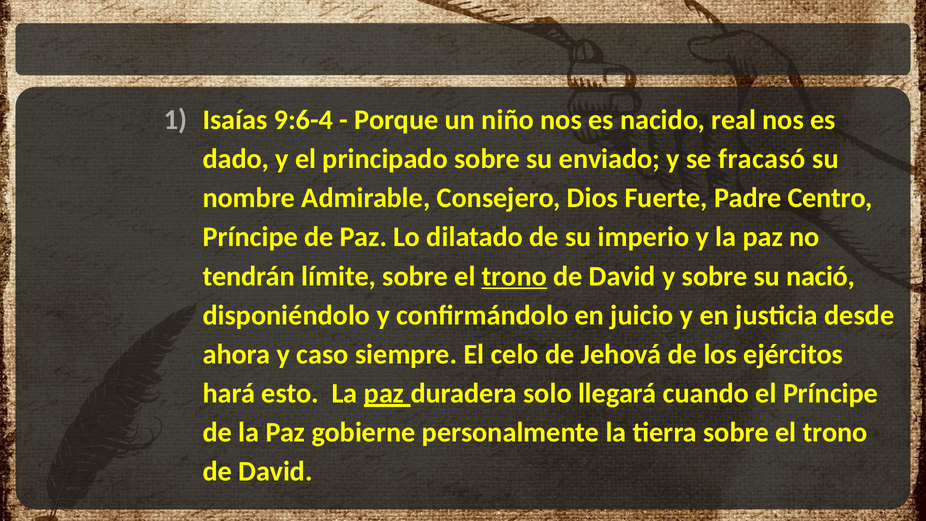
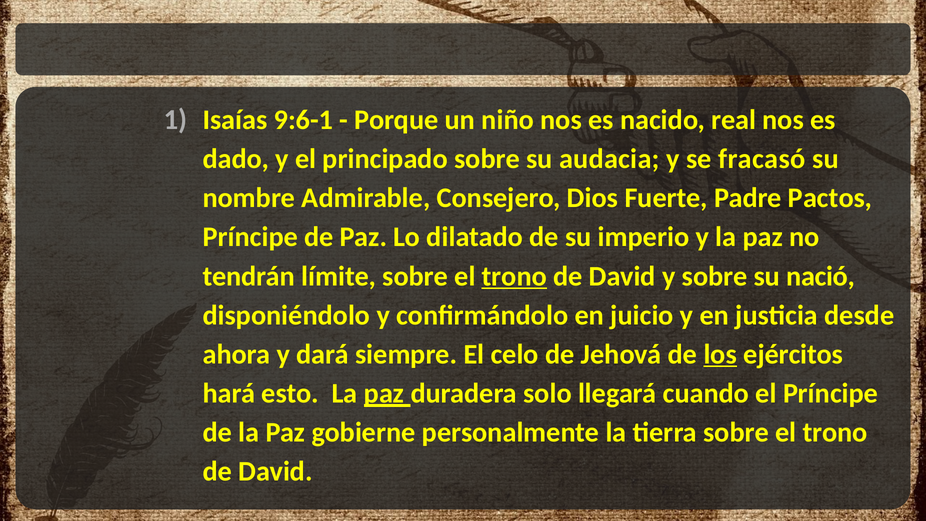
9:6-4: 9:6-4 -> 9:6-1 (303, 120)
enviado: enviado -> audacia (609, 159)
Centro: Centro -> Pactos (830, 198)
caso: caso -> dará (323, 354)
los underline: none -> present (720, 354)
